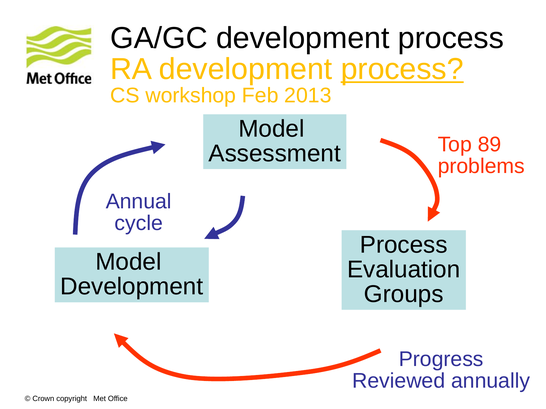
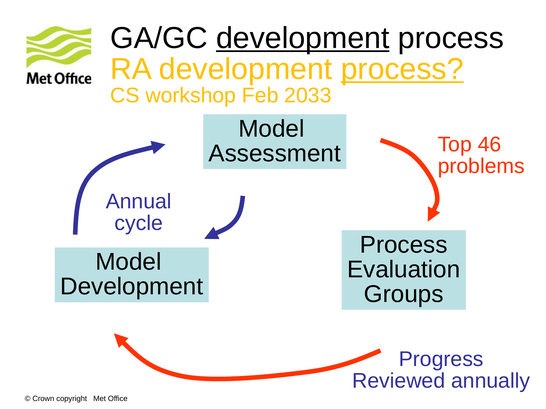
development underline: none -> present (303, 38)
2013: 2013 -> 2033 (308, 96)
89: 89 -> 46 (490, 145)
